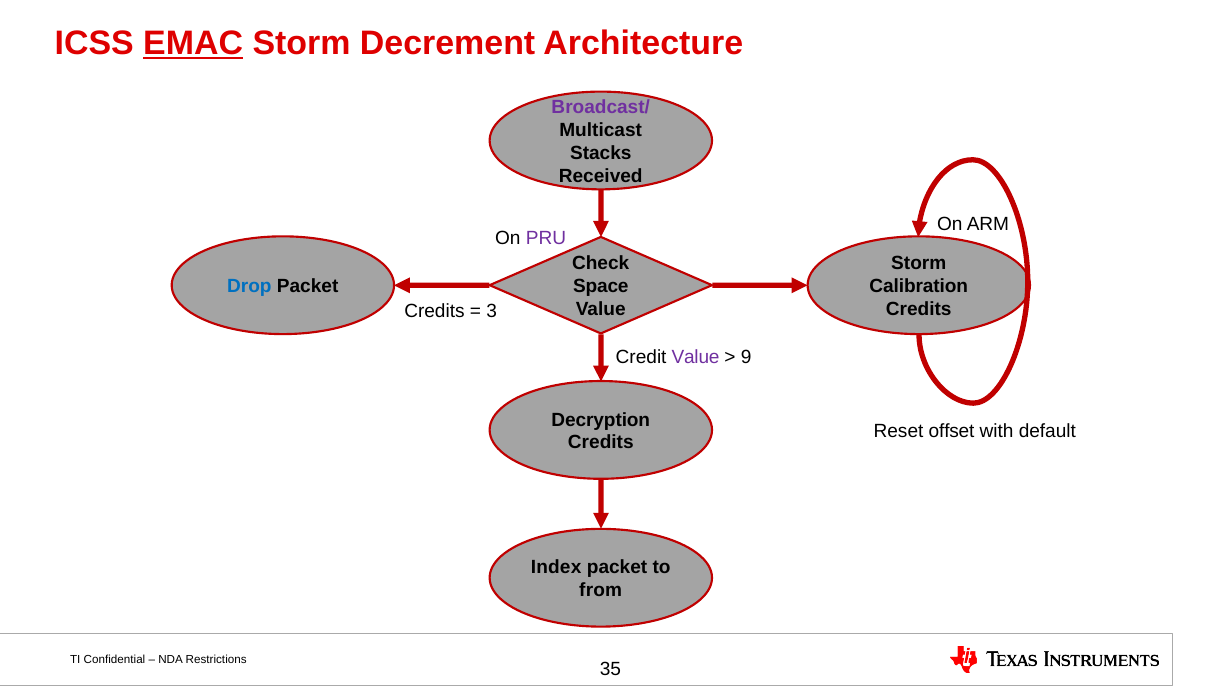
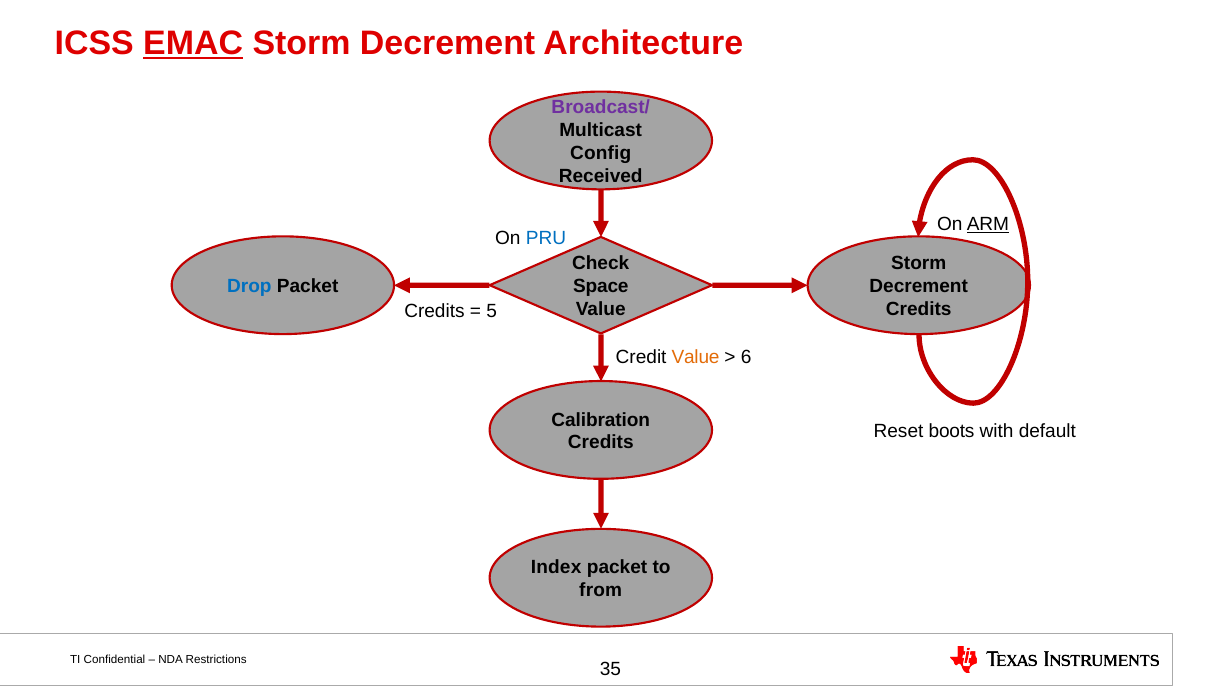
Stacks: Stacks -> Config (601, 153)
ARM underline: none -> present (988, 224)
PRU colour: purple -> blue (546, 238)
Calibration: Calibration -> Decrement (919, 286)
3: 3 -> 5 (492, 311)
Value colour: purple -> orange (696, 357)
9: 9 -> 6 (746, 357)
Decryption: Decryption -> Calibration (601, 420)
offset: offset -> boots (952, 431)
